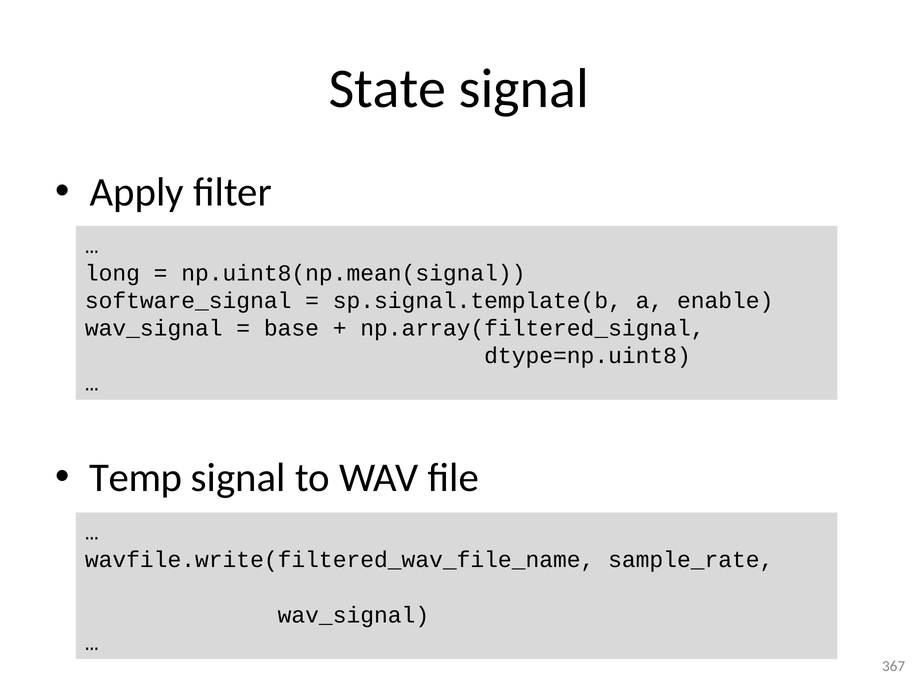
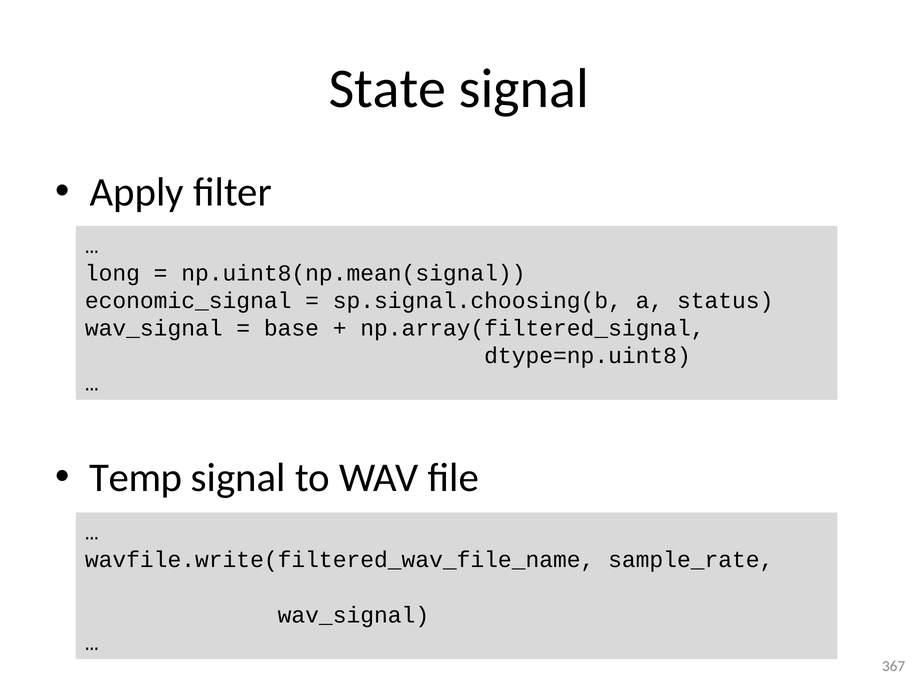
software_signal: software_signal -> economic_signal (188, 301)
sp.signal.template(b: sp.signal.template(b -> sp.signal.choosing(b (477, 301)
enable: enable -> status (725, 301)
